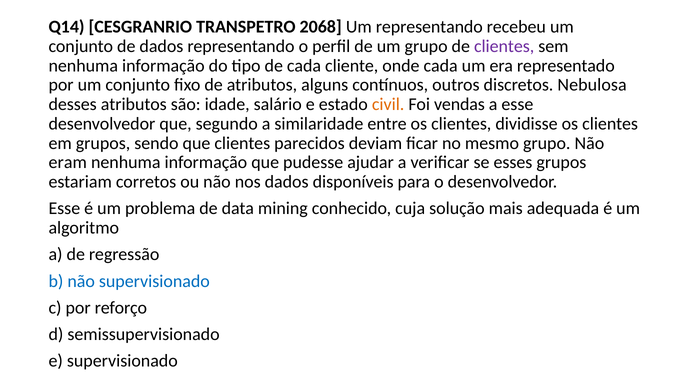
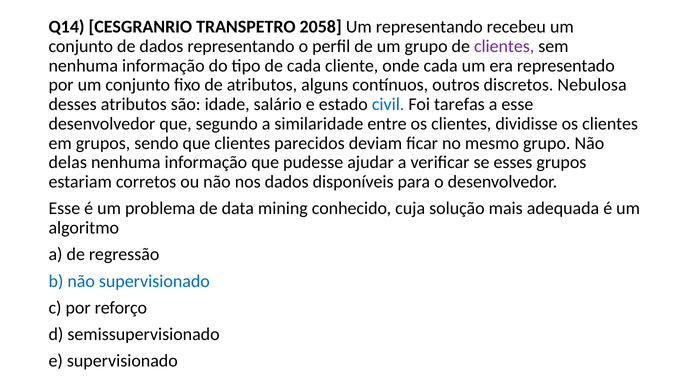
2068: 2068 -> 2058 (321, 27)
civil colour: orange -> blue (388, 104)
vendas: vendas -> tarefas (459, 104)
eram: eram -> delas (68, 163)
